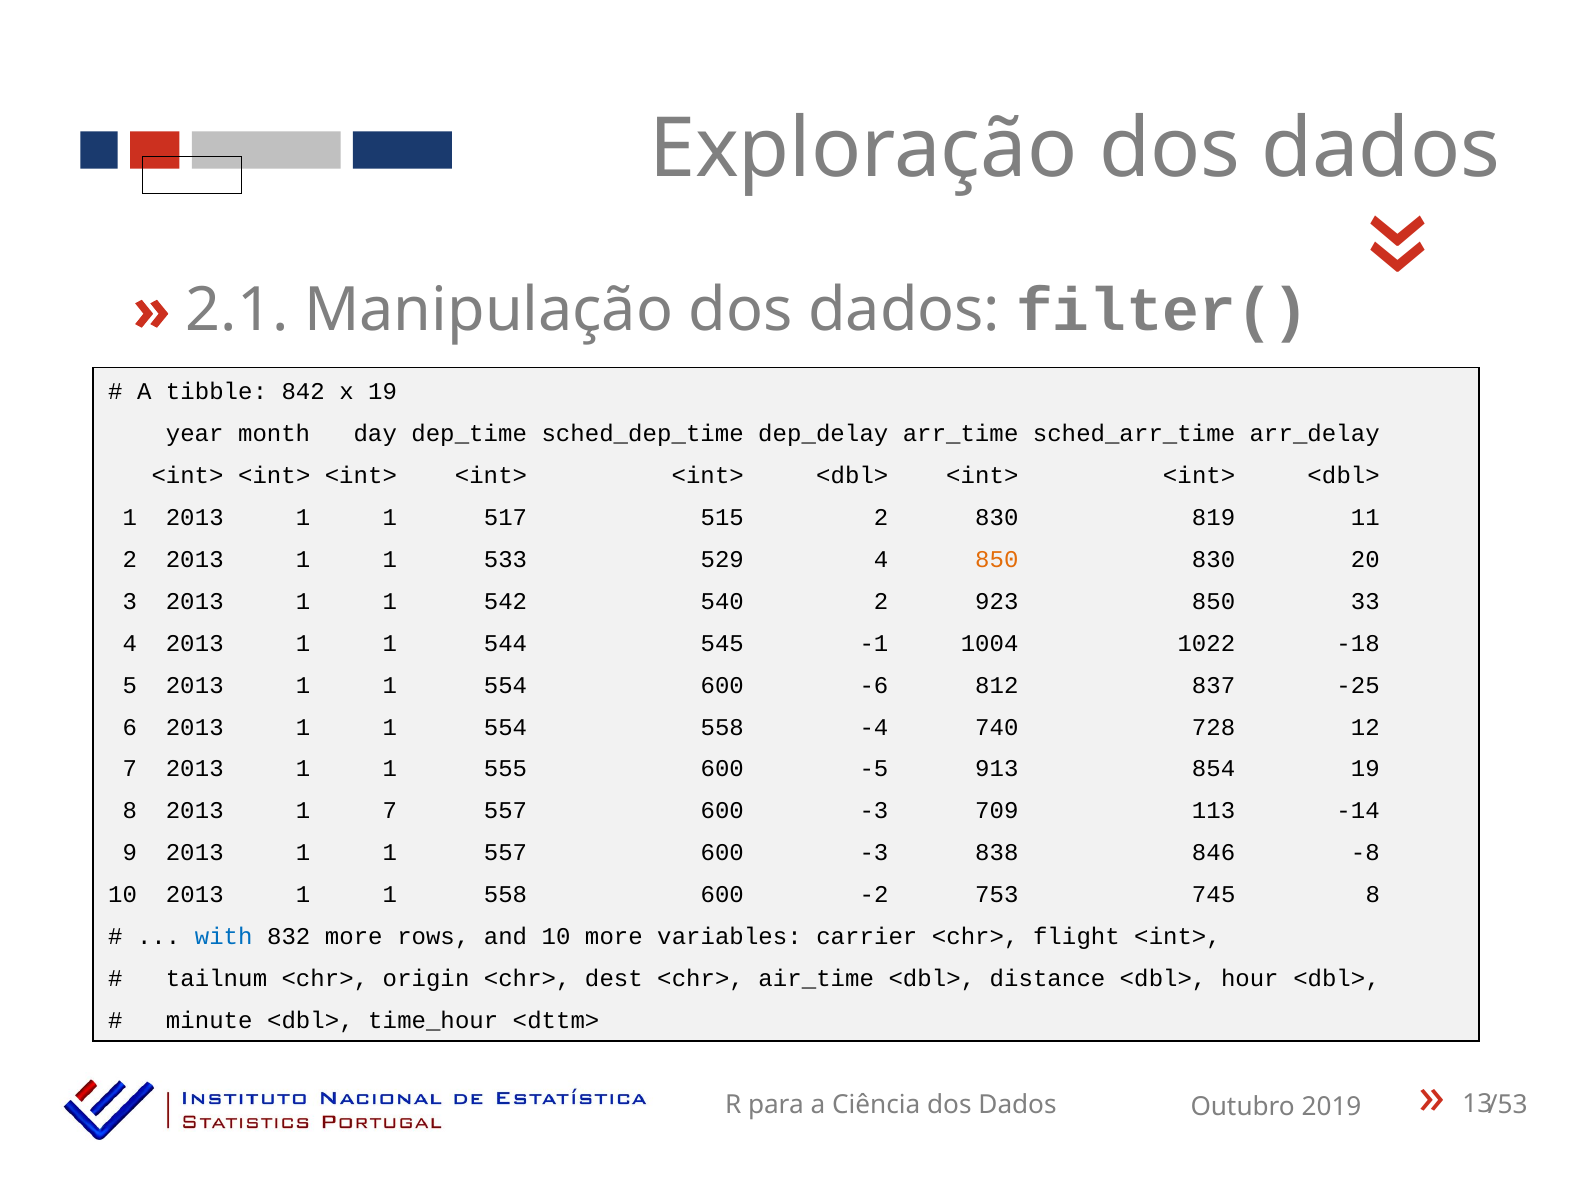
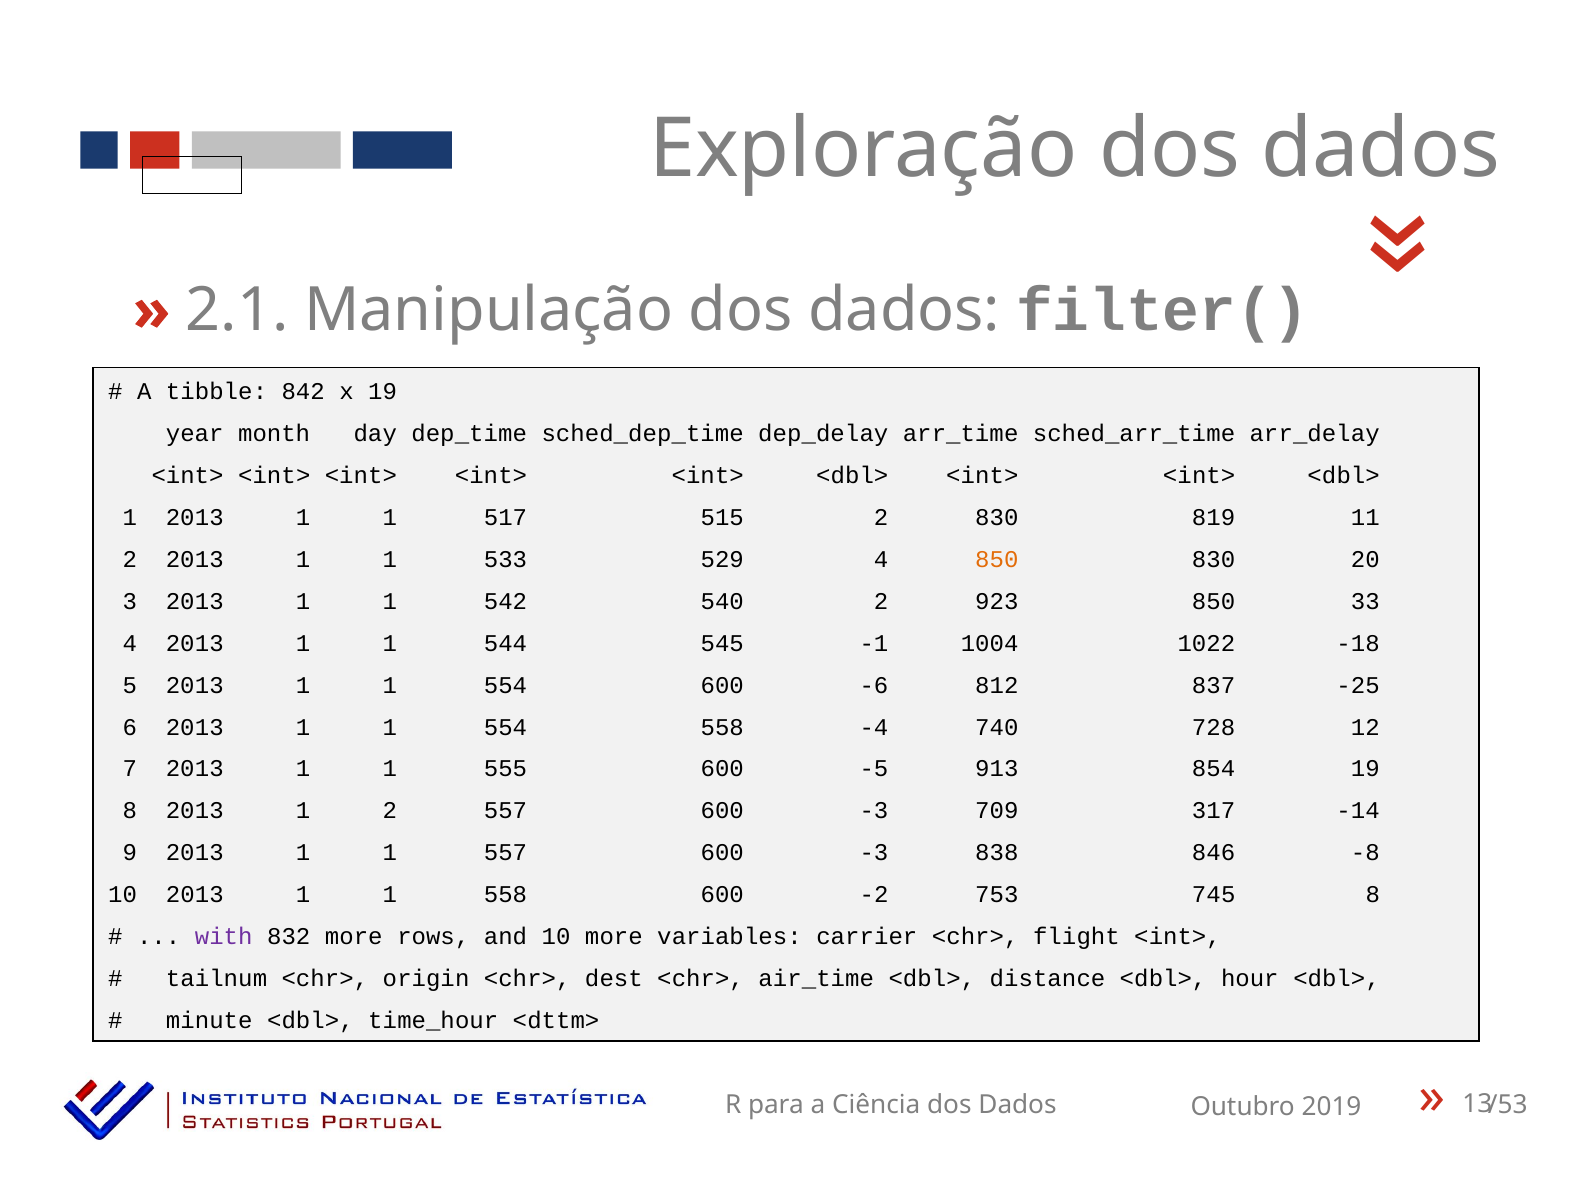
1 7: 7 -> 2 (390, 811)
113: 113 -> 317 (1214, 811)
with colour: blue -> purple (224, 937)
